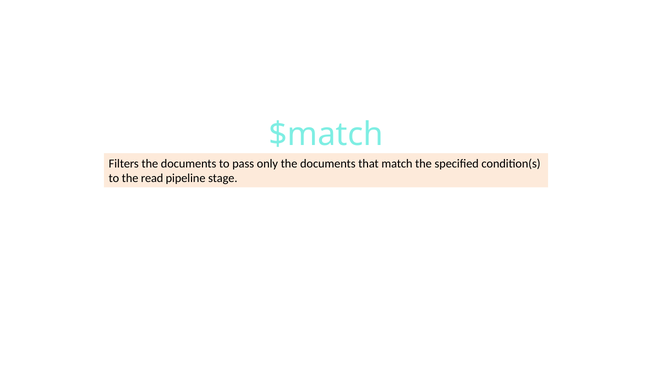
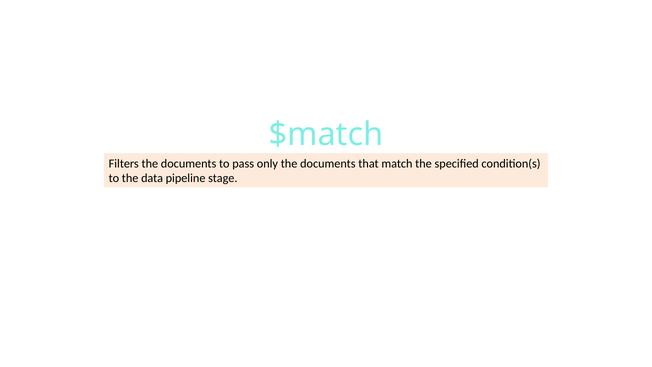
read: read -> data (152, 178)
